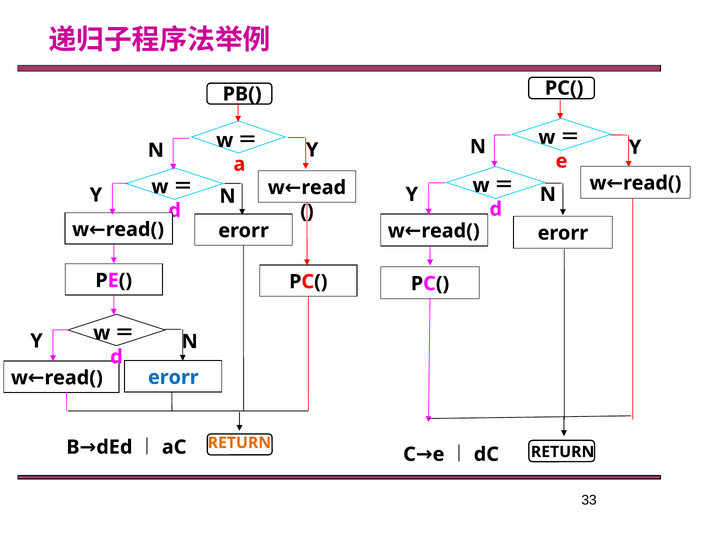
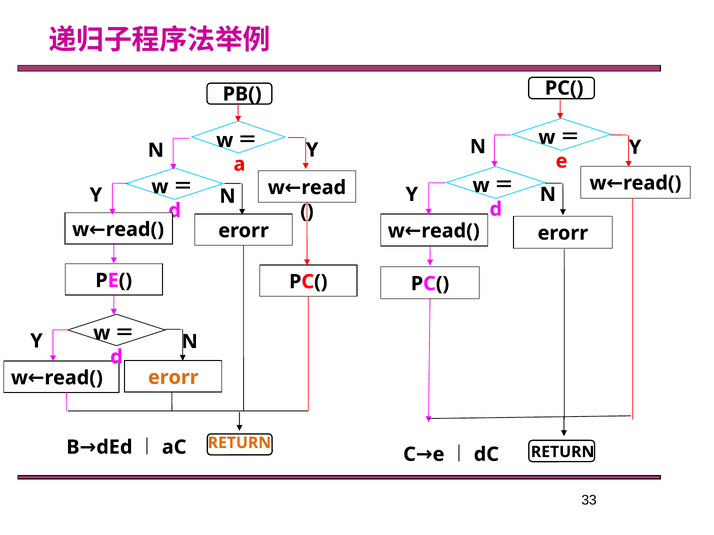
erorr colour: blue -> orange (173, 378)
